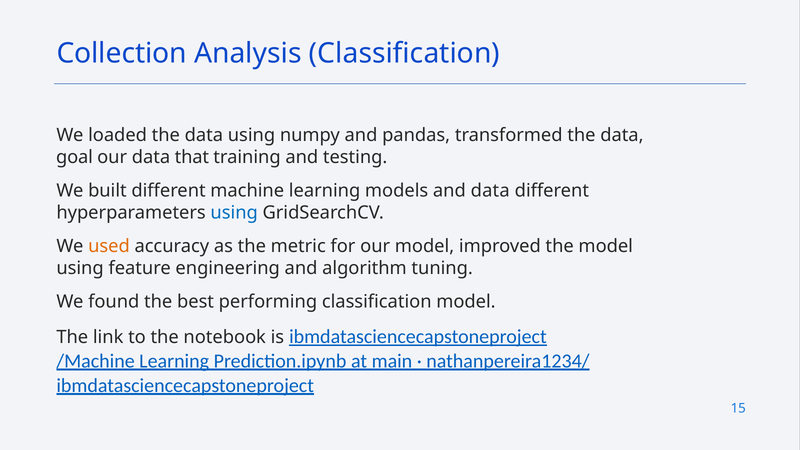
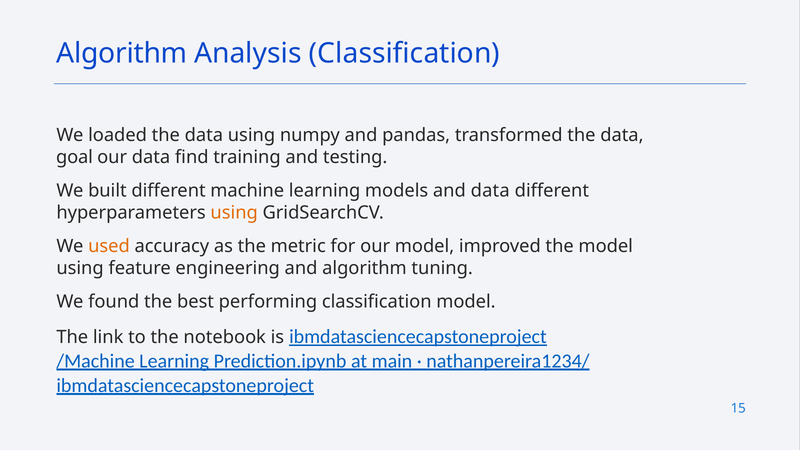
Collection: Collection -> Algorithm (122, 53)
that: that -> find (192, 157)
using colour: blue -> orange (234, 213)
